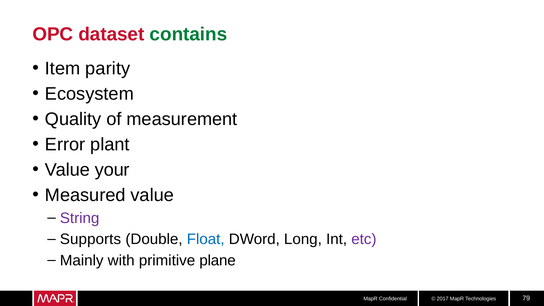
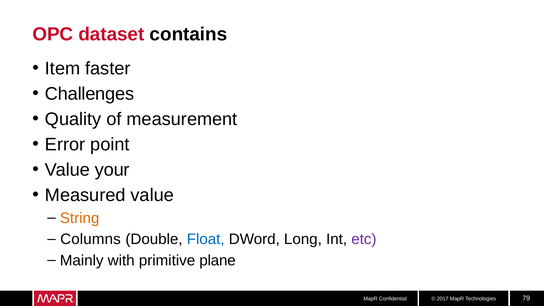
contains colour: green -> black (188, 34)
parity: parity -> faster (108, 68)
Ecosystem: Ecosystem -> Challenges (90, 94)
plant: plant -> point (110, 145)
String colour: purple -> orange (80, 218)
Supports: Supports -> Columns (90, 239)
